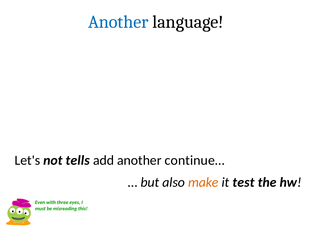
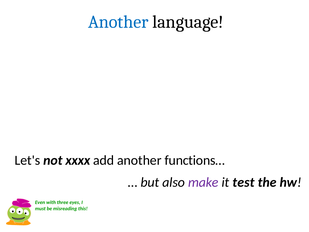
tells: tells -> xxxx (78, 160)
continue…: continue… -> functions… (195, 160)
make colour: orange -> purple (203, 182)
